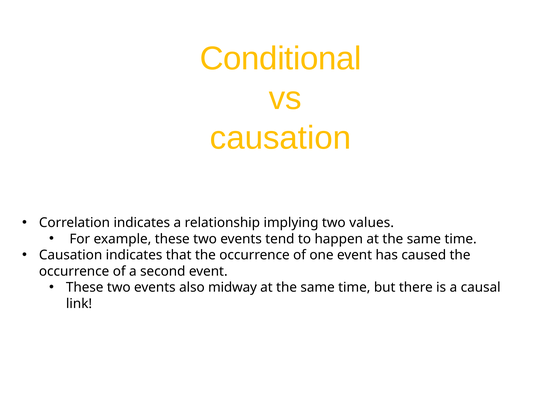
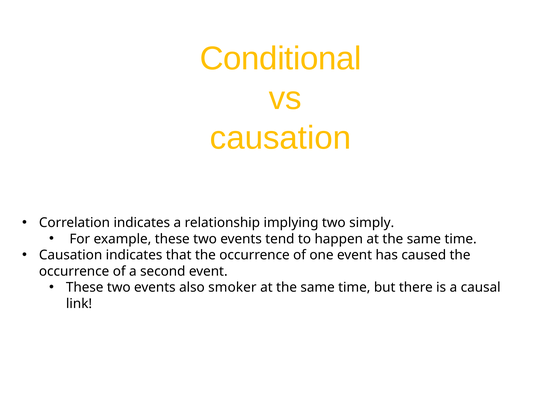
values: values -> simply (372, 223)
midway: midway -> smoker (232, 287)
